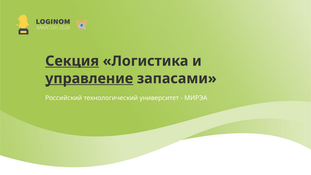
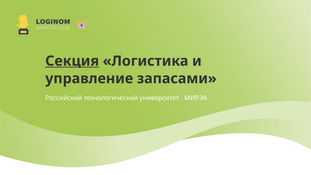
управление underline: present -> none (89, 79)
